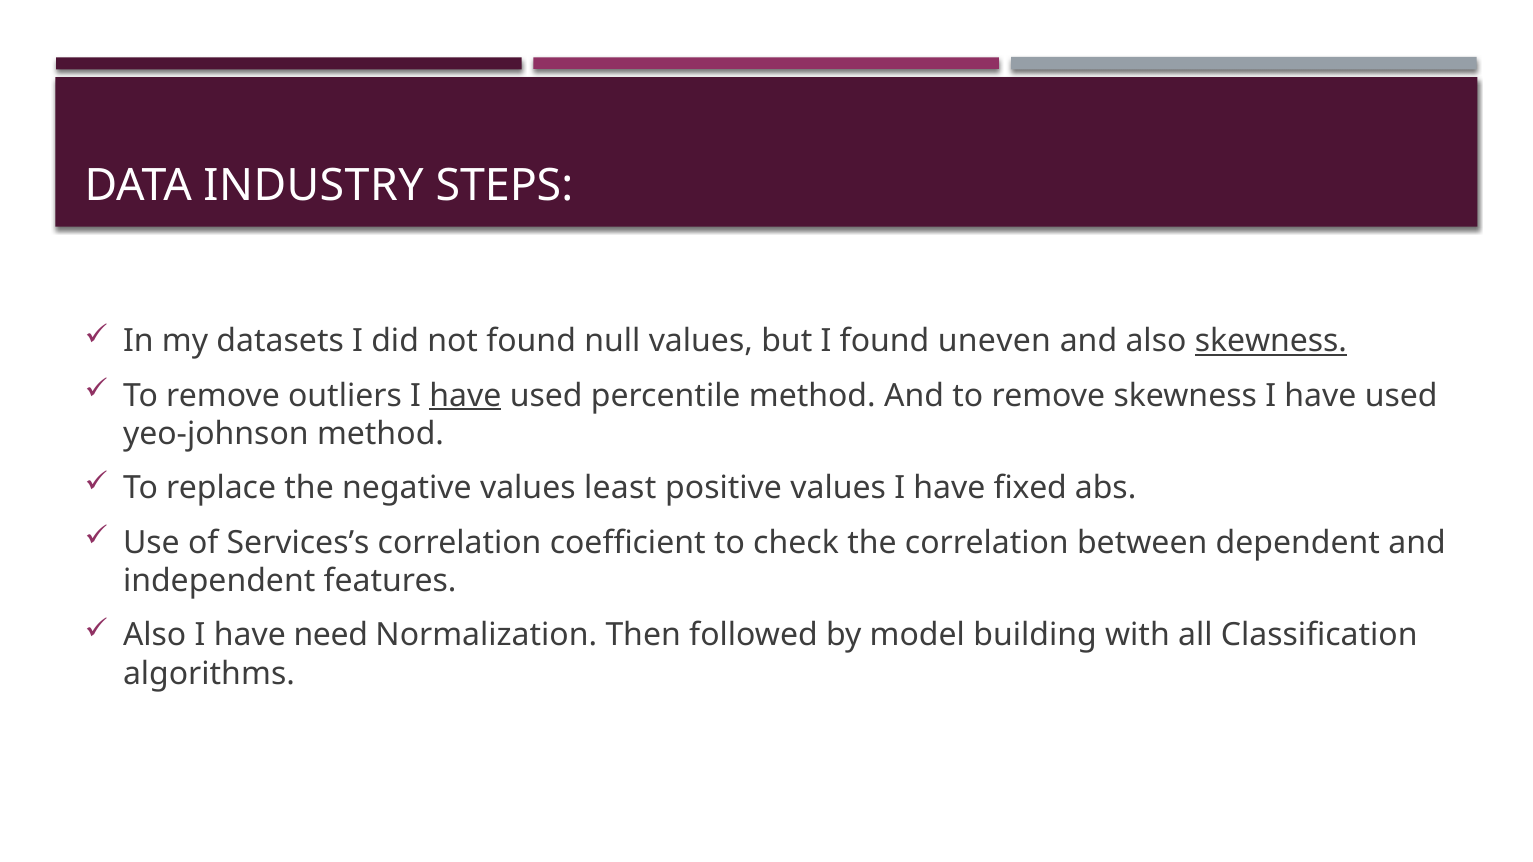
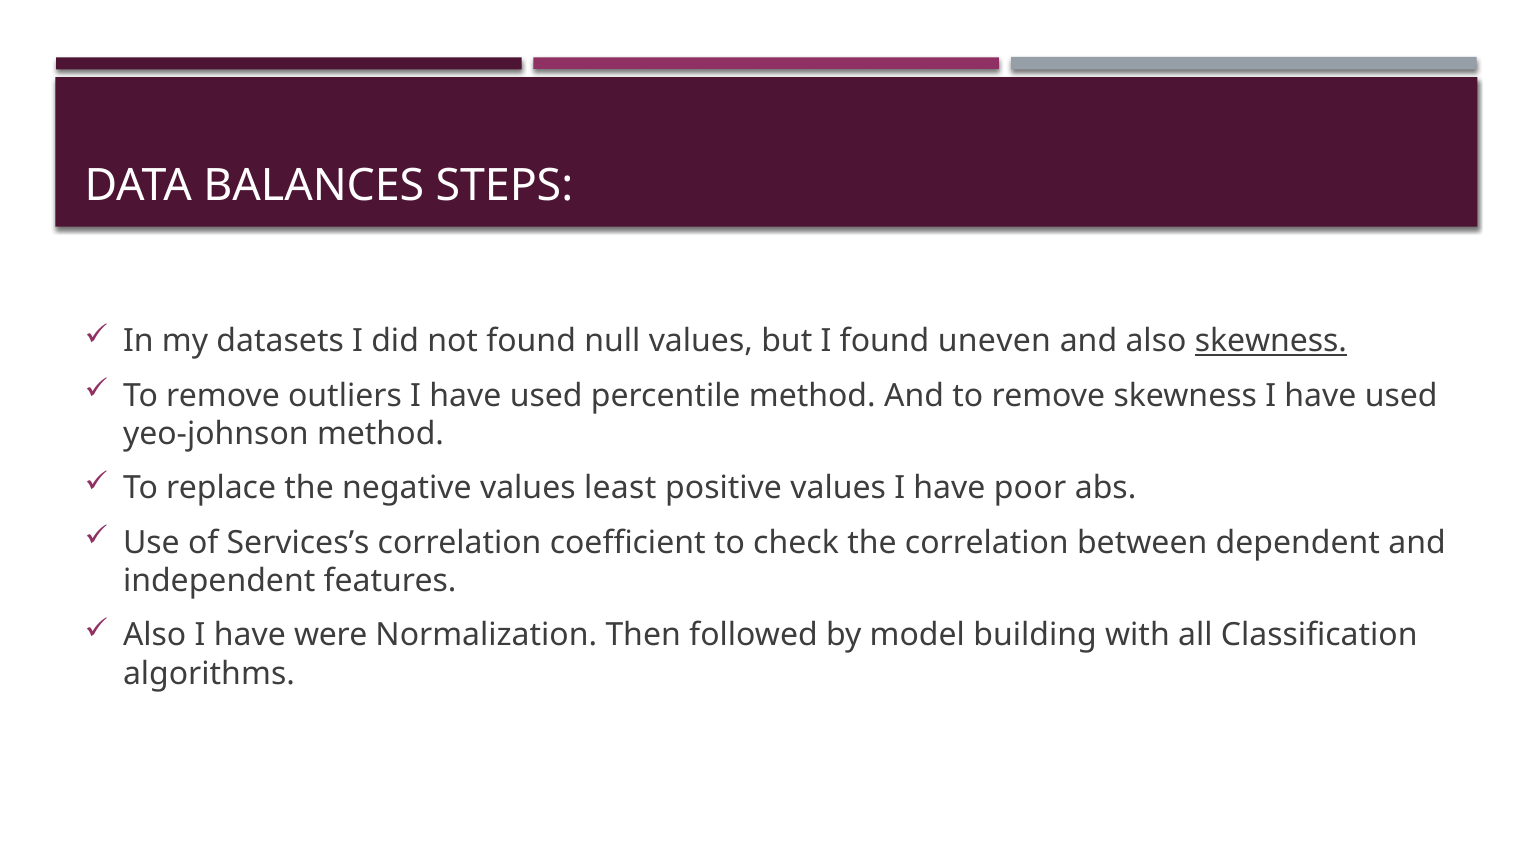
INDUSTRY: INDUSTRY -> BALANCES (314, 186)
have underline: present -> none (465, 396)
fixed: fixed -> poor (1030, 489)
need: need -> were (331, 636)
